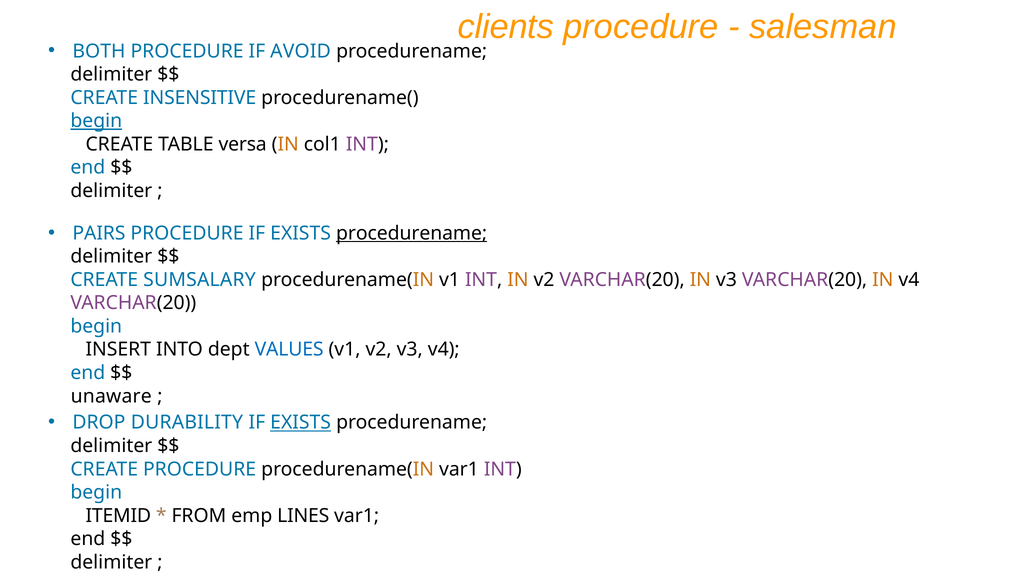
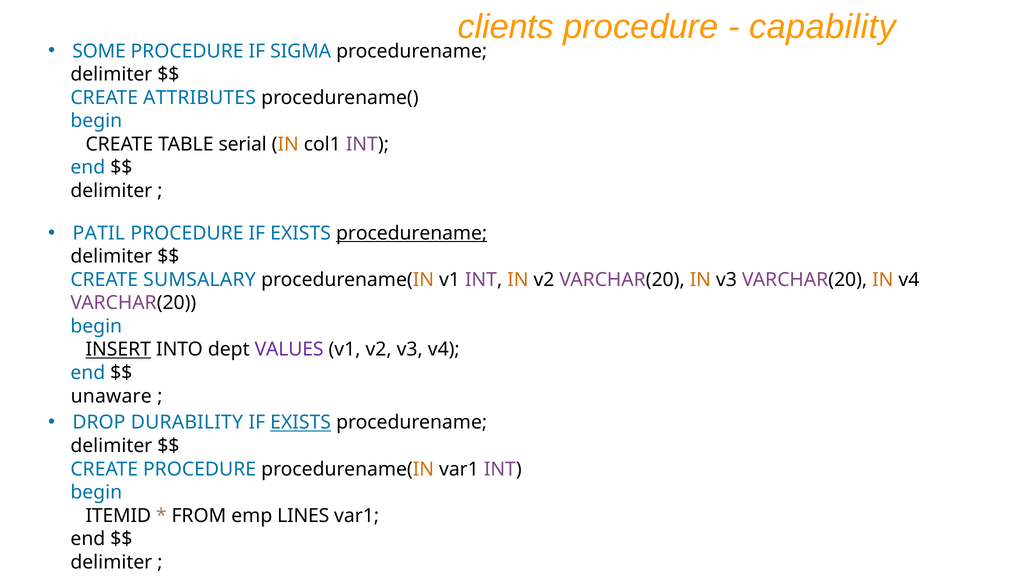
salesman: salesman -> capability (823, 27)
BOTH: BOTH -> SOME (99, 51)
AVOID: AVOID -> SIGMA (301, 51)
INSENSITIVE: INSENSITIVE -> ATTRIBUTES (200, 98)
begin underline: present -> none (96, 121)
versa: versa -> serial (243, 144)
PAIRS: PAIRS -> PATIL (99, 233)
INSERT underline: none -> present (118, 349)
VALUES colour: blue -> purple (289, 349)
